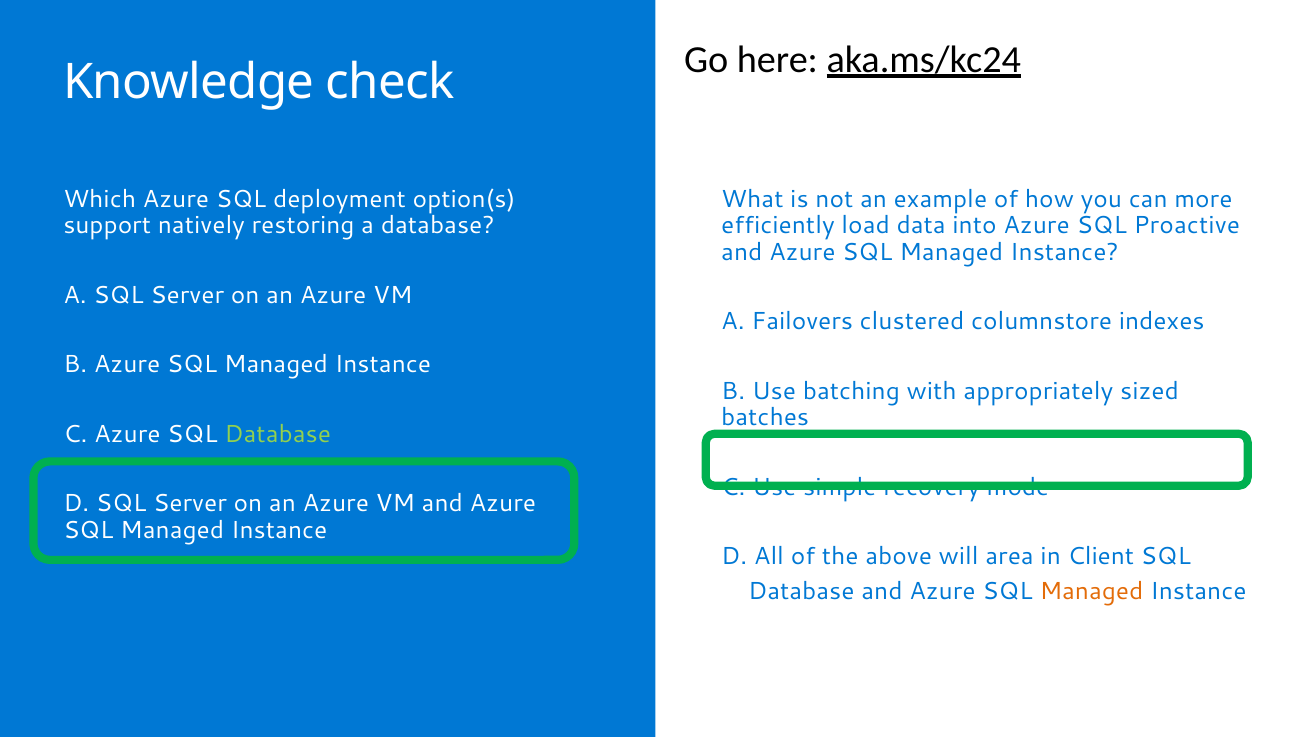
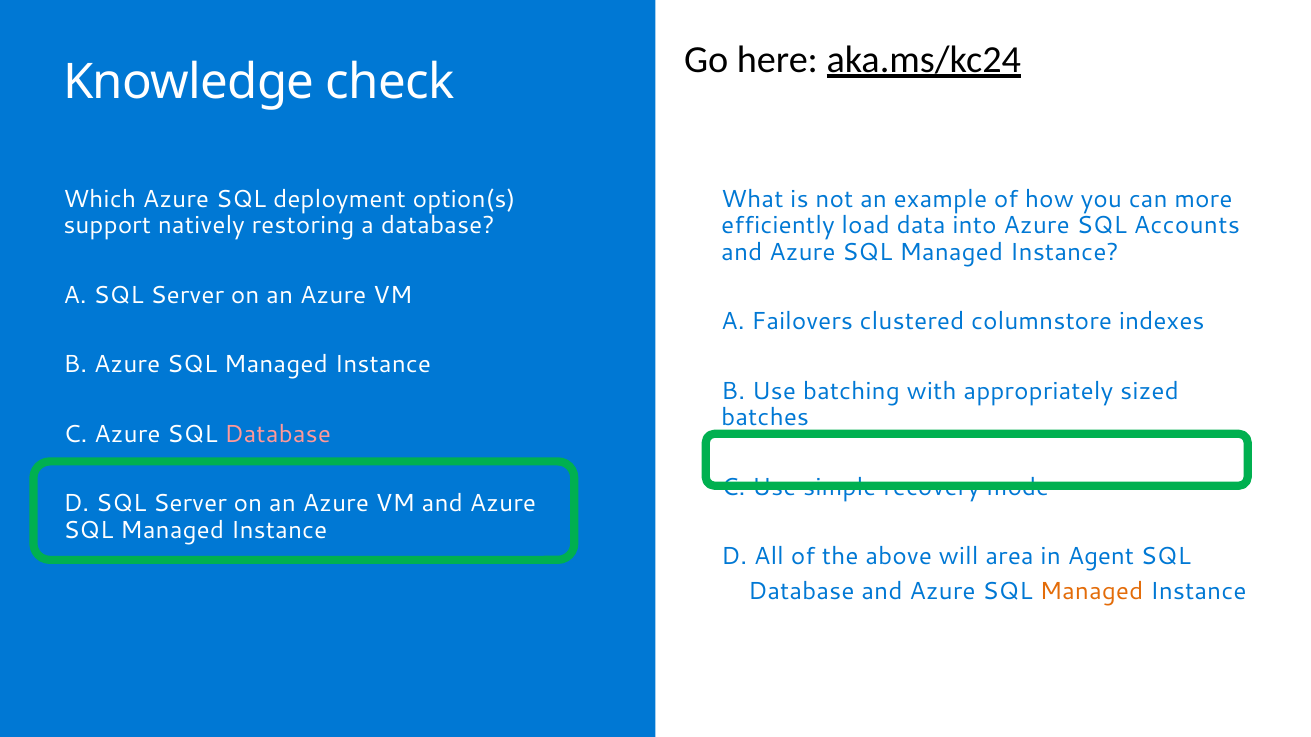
Proactive: Proactive -> Accounts (1187, 226)
Database colour: light green -> pink (278, 434)
Client: Client -> Agent (1101, 557)
